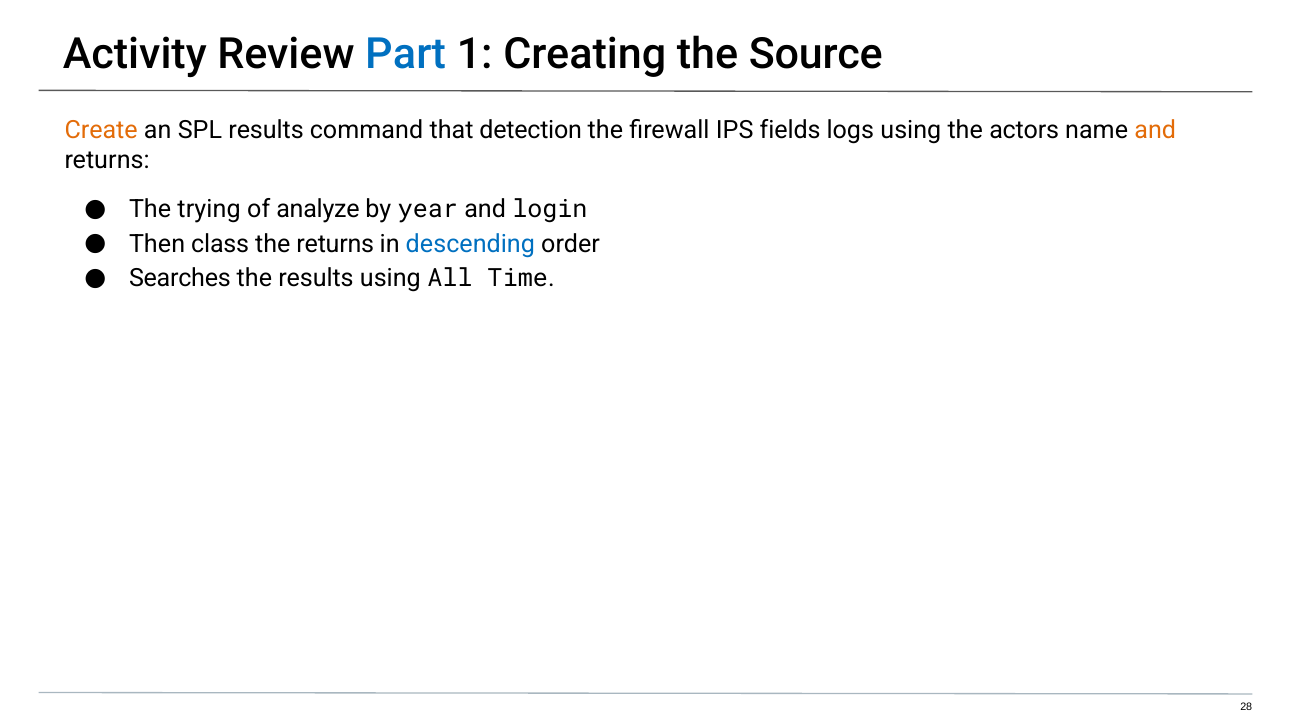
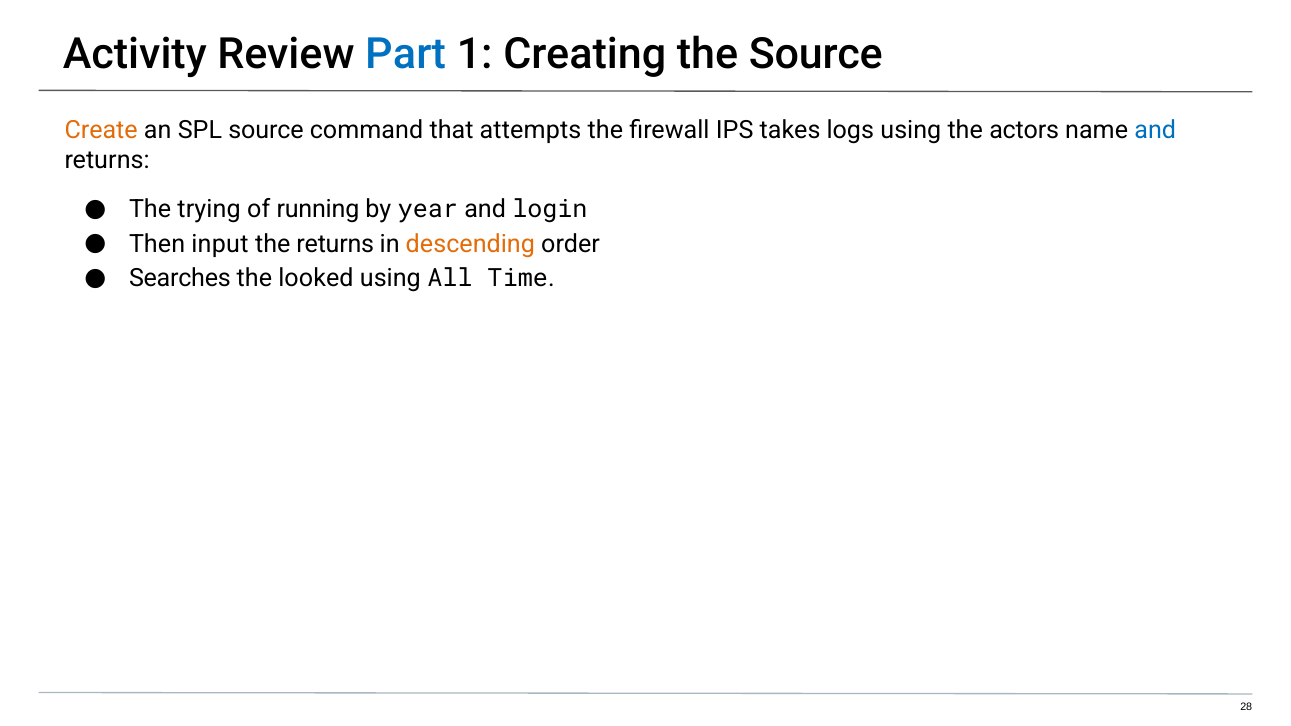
SPL results: results -> source (266, 130)
detection: detection -> attempts (531, 130)
fields: fields -> takes (790, 130)
and colour: orange -> blue (1155, 130)
analyze: analyze -> running (318, 210)
class: class -> input (220, 244)
descending colour: blue -> orange (470, 244)
the results: results -> looked (316, 279)
